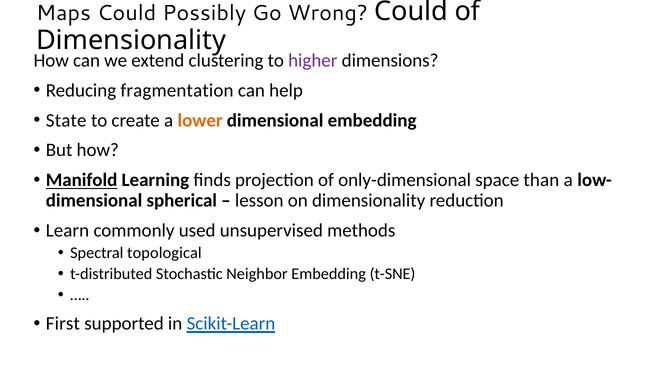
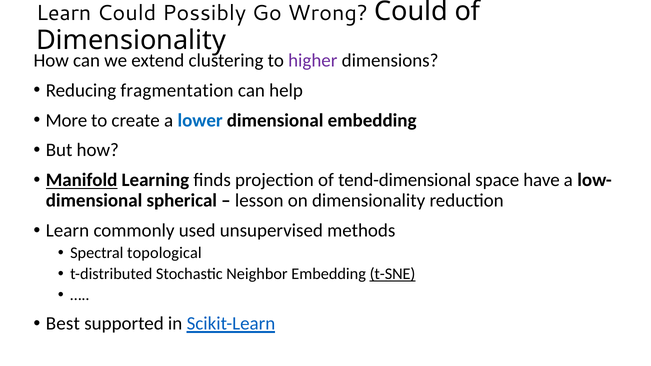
Maps: Maps -> Learn (64, 13)
State: State -> More (66, 120)
lower colour: orange -> blue (200, 120)
only-dimensional: only-dimensional -> tend-dimensional (405, 180)
than: than -> have (542, 180)
t-SNE underline: none -> present (393, 274)
First: First -> Best (63, 324)
